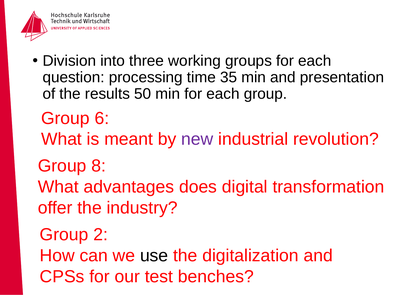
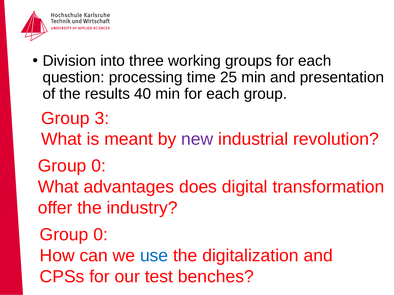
35: 35 -> 25 (229, 78)
50: 50 -> 40 (143, 94)
6: 6 -> 3 (102, 118)
8: 8 -> 0 (99, 166)
2: 2 -> 0 (101, 235)
use colour: black -> blue (154, 256)
